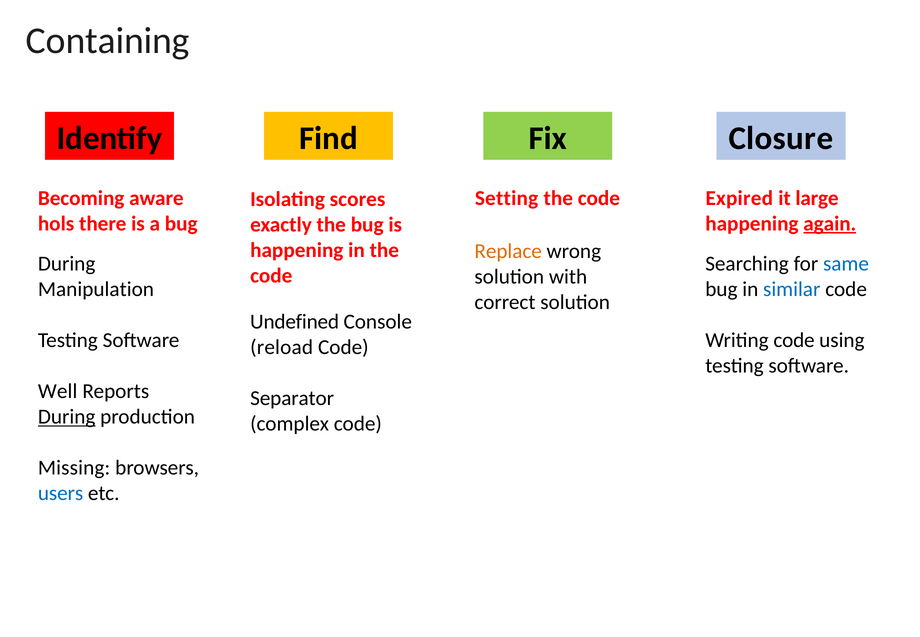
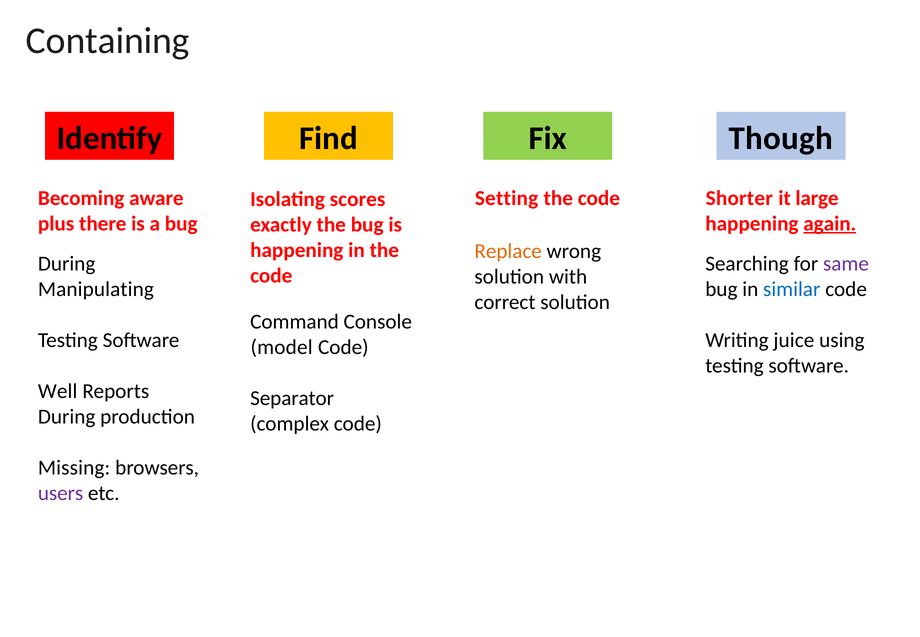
Closure: Closure -> Though (781, 138)
Expired: Expired -> Shorter (739, 198)
hols: hols -> plus (56, 224)
same colour: blue -> purple (846, 264)
Manipulation: Manipulation -> Manipulating (96, 289)
Undefined: Undefined -> Command (294, 322)
Writing code: code -> juice (794, 340)
reload: reload -> model (282, 347)
During underline: present -> none (67, 417)
users colour: blue -> purple (61, 493)
